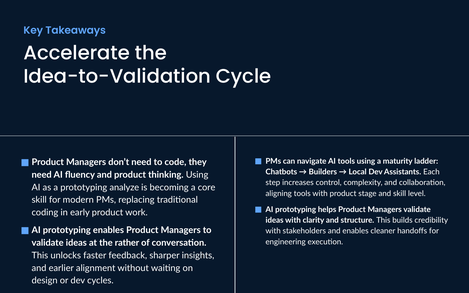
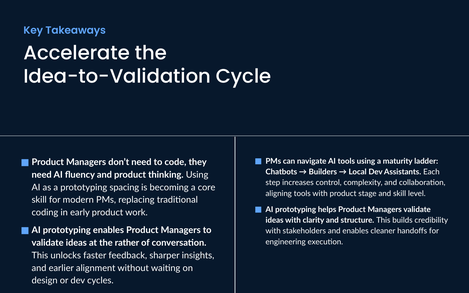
analyze: analyze -> spacing (124, 187)
